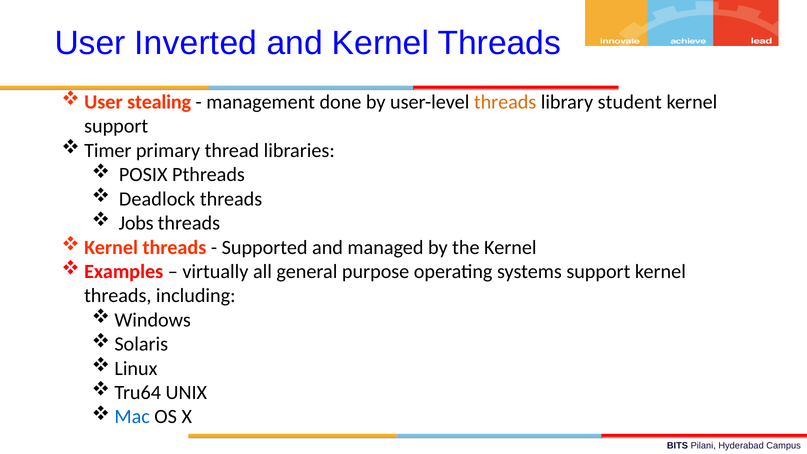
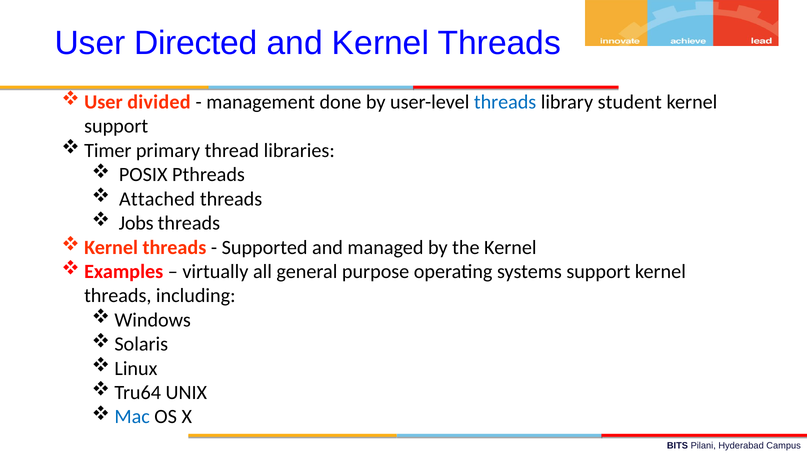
Inverted: Inverted -> Directed (196, 43)
stealing: stealing -> divided (159, 102)
threads colour: orange -> blue (505, 102)
Deadlock: Deadlock -> Attached (157, 199)
